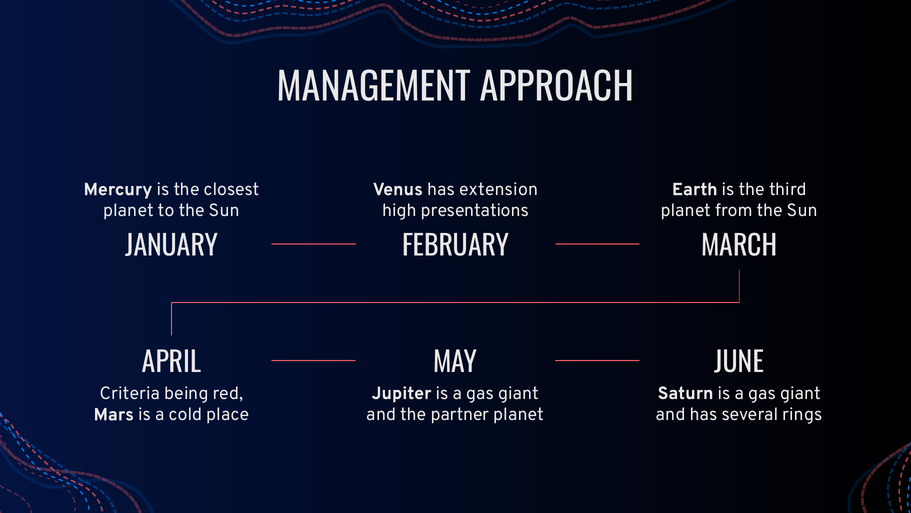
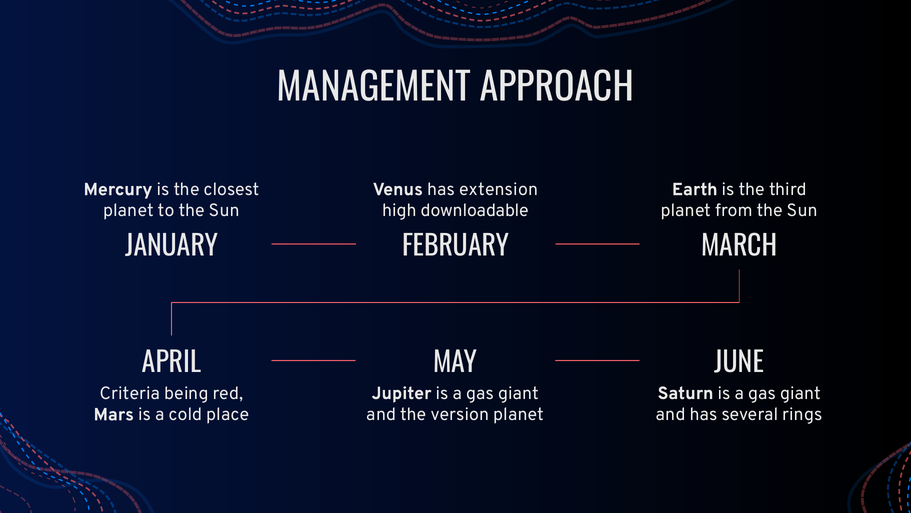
presentations: presentations -> downloadable (475, 210)
partner: partner -> version (460, 414)
